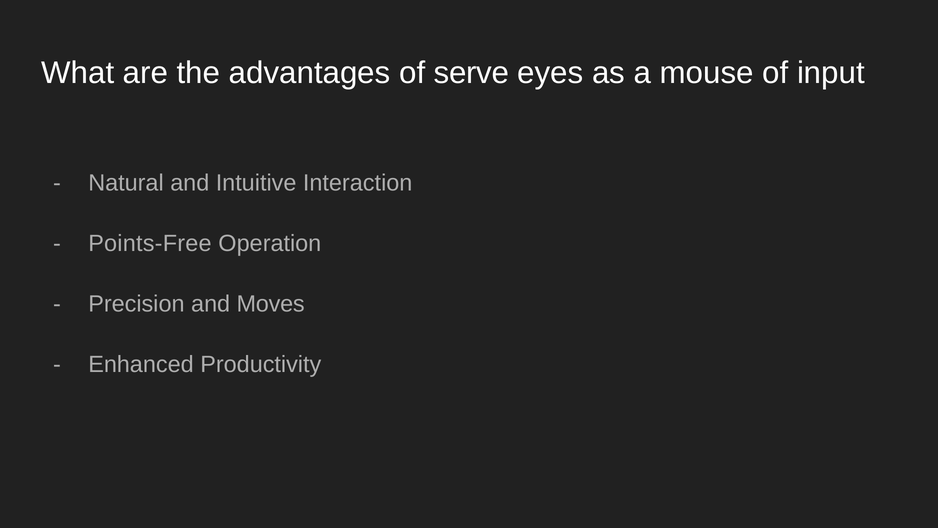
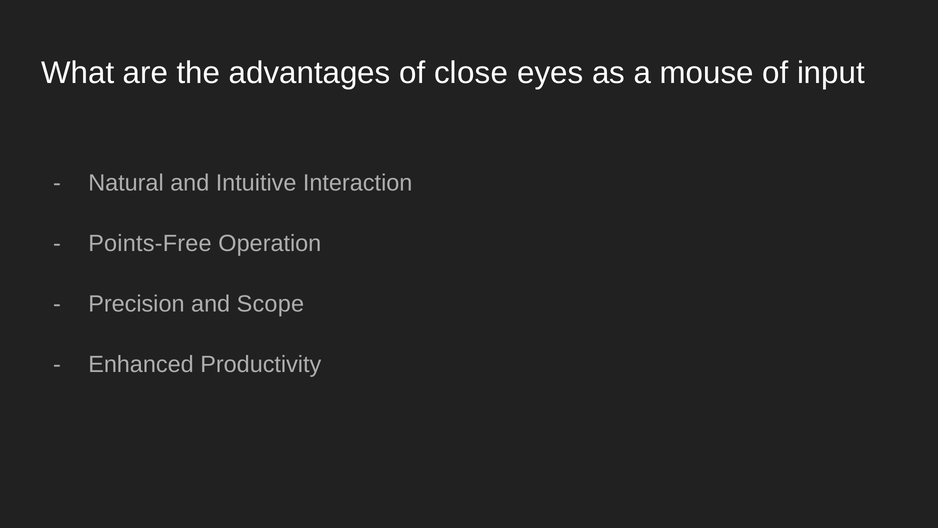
serve: serve -> close (471, 73)
Moves: Moves -> Scope (270, 304)
